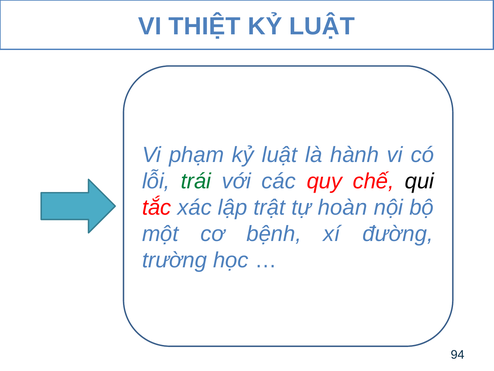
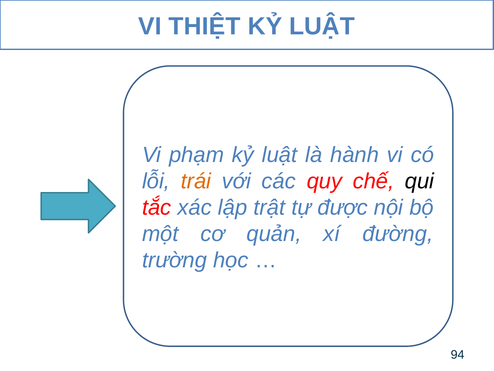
trái colour: green -> orange (196, 181)
hoàn: hoàn -> được (343, 207)
bệnh: bệnh -> quản (274, 234)
